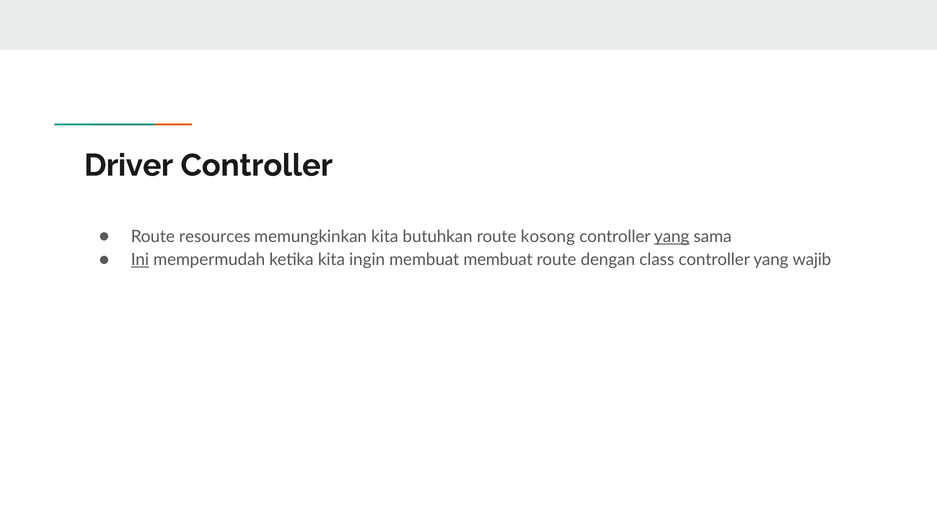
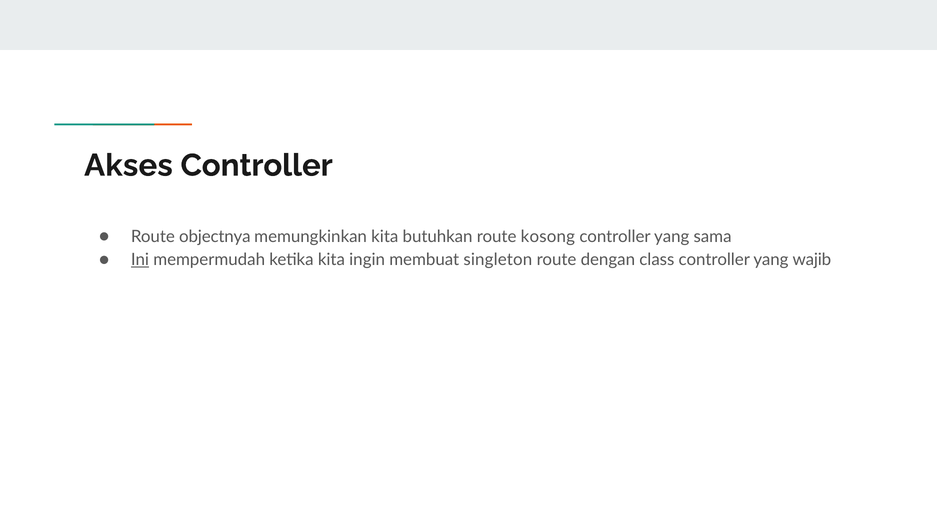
Driver: Driver -> Akses (128, 165)
resources: resources -> objectnya (215, 237)
yang underline: present -> none (672, 237)
membuat membuat: membuat -> singleton (498, 260)
